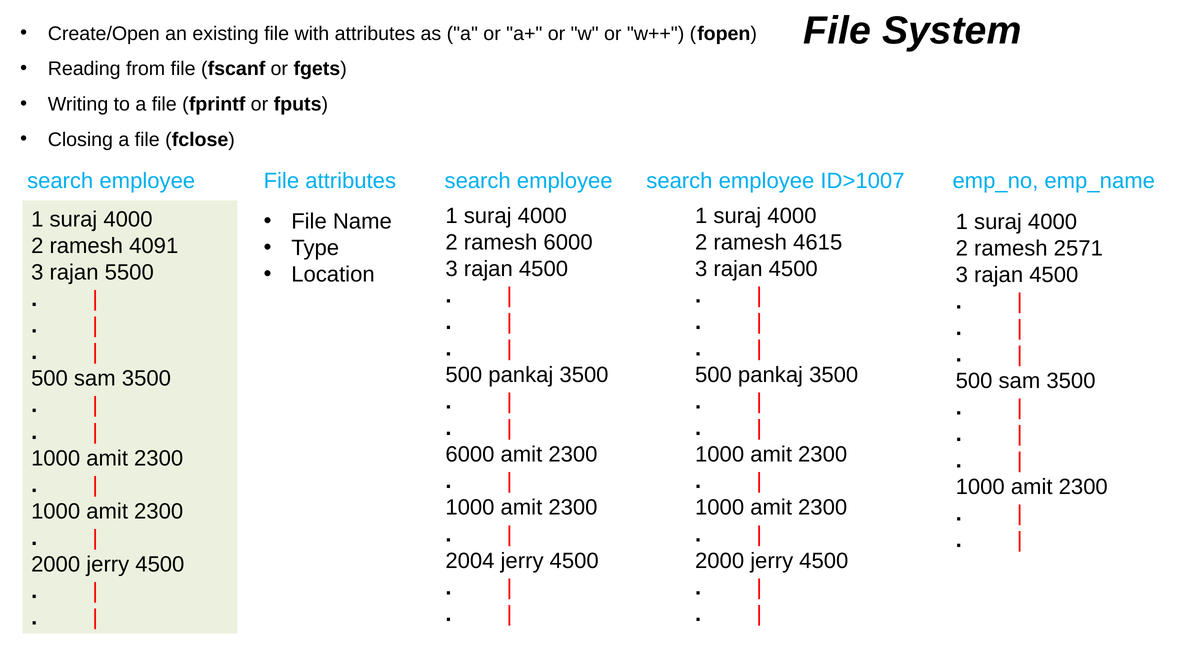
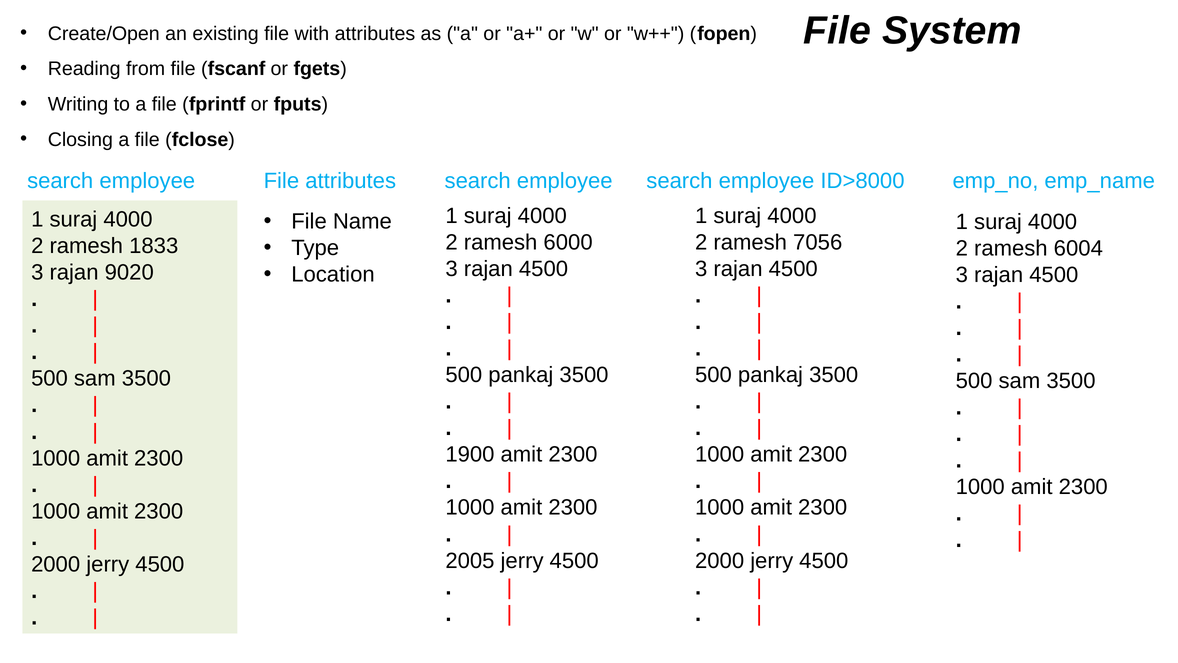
ID>1007: ID>1007 -> ID>8000 (863, 181)
4615: 4615 -> 7056 (818, 242)
4091: 4091 -> 1833 (154, 246)
2571: 2571 -> 6004 (1078, 248)
5500: 5500 -> 9020 (129, 272)
6000: 6000 -> 1900 (470, 454)
2004: 2004 -> 2005 (470, 560)
